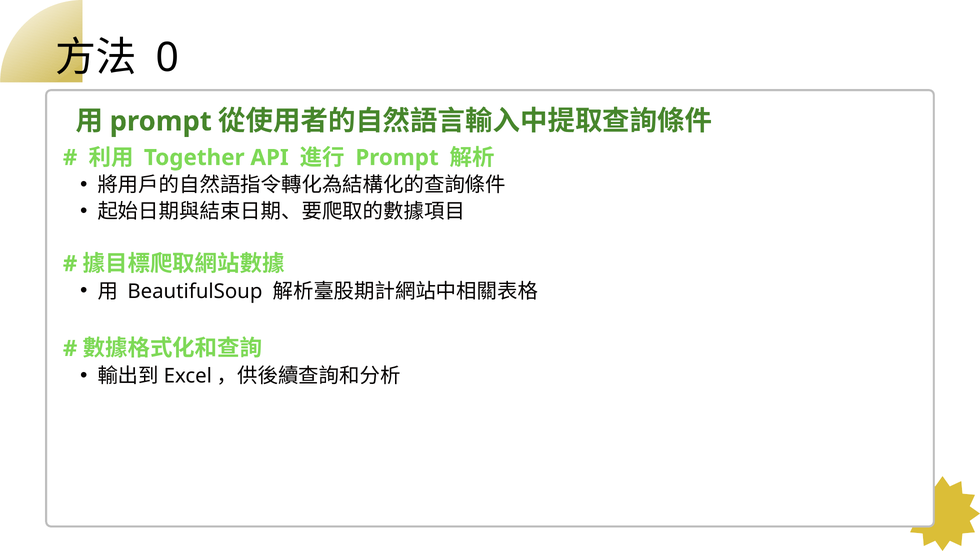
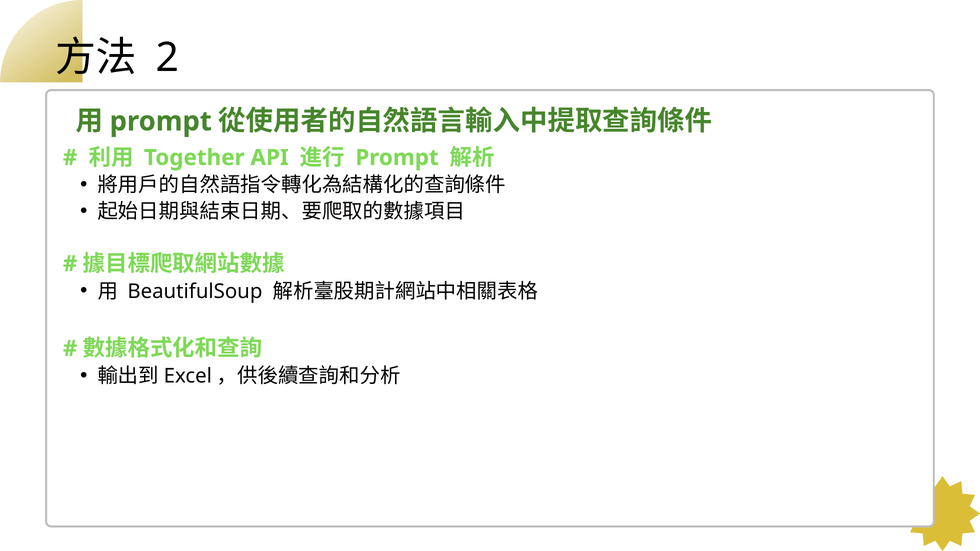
0: 0 -> 2 (167, 58)
